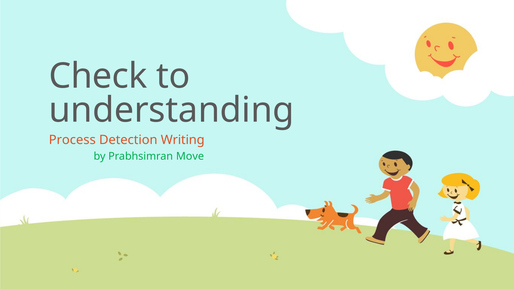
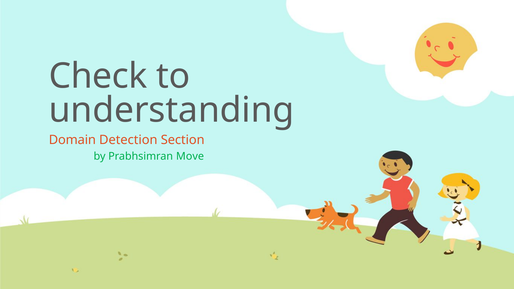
Process: Process -> Domain (72, 140)
Writing: Writing -> Section (183, 140)
